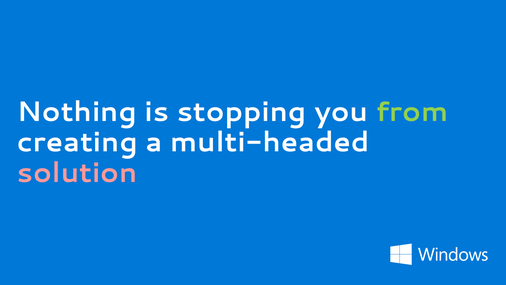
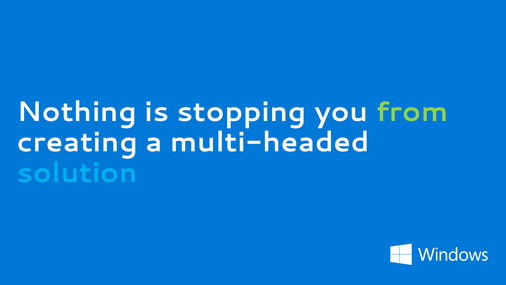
solution colour: pink -> light blue (77, 173)
